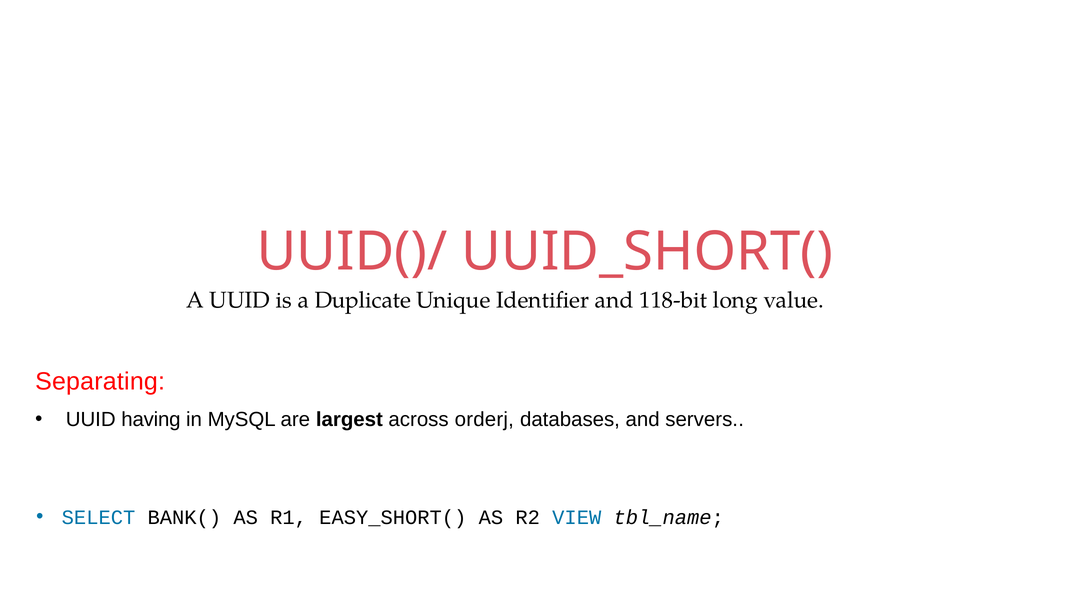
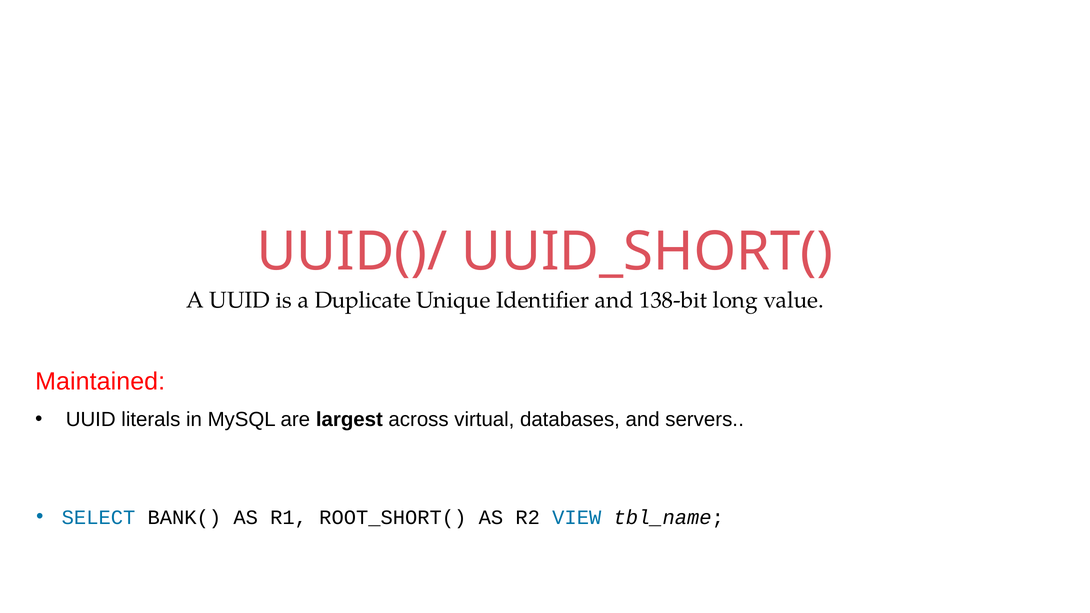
118-bit: 118-bit -> 138-bit (673, 300)
Separating: Separating -> Maintained (100, 382)
having: having -> literals (151, 420)
orderj: orderj -> virtual (484, 420)
EASY_SHORT(: EASY_SHORT( -> ROOT_SHORT( (393, 517)
